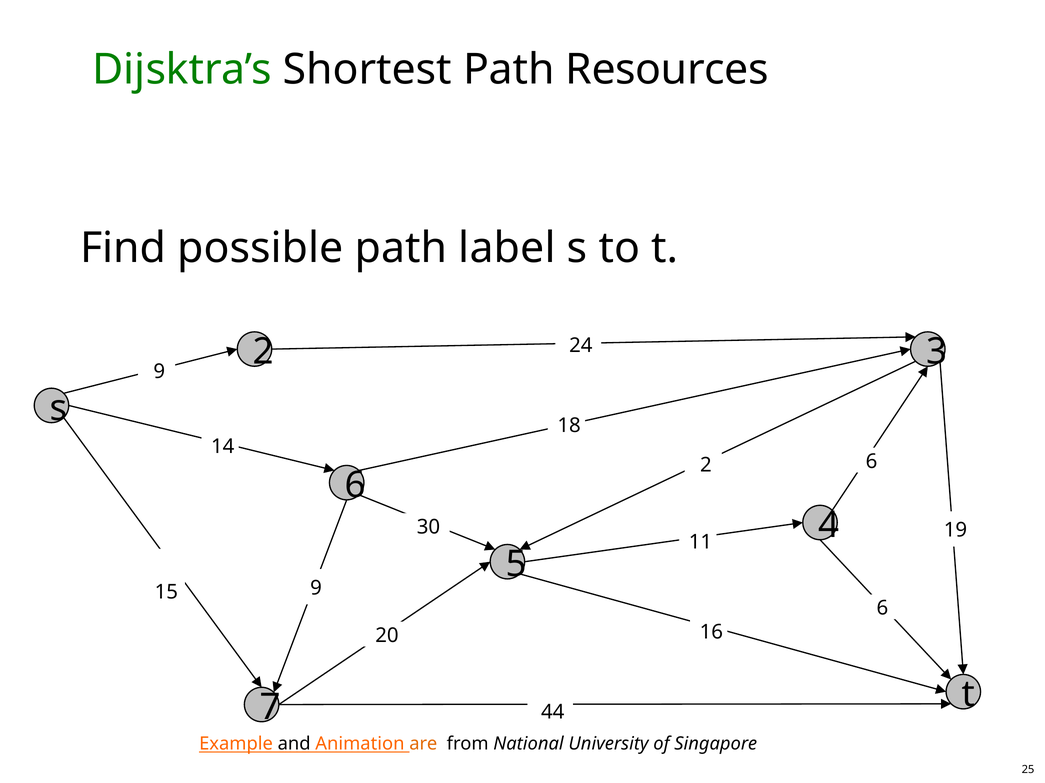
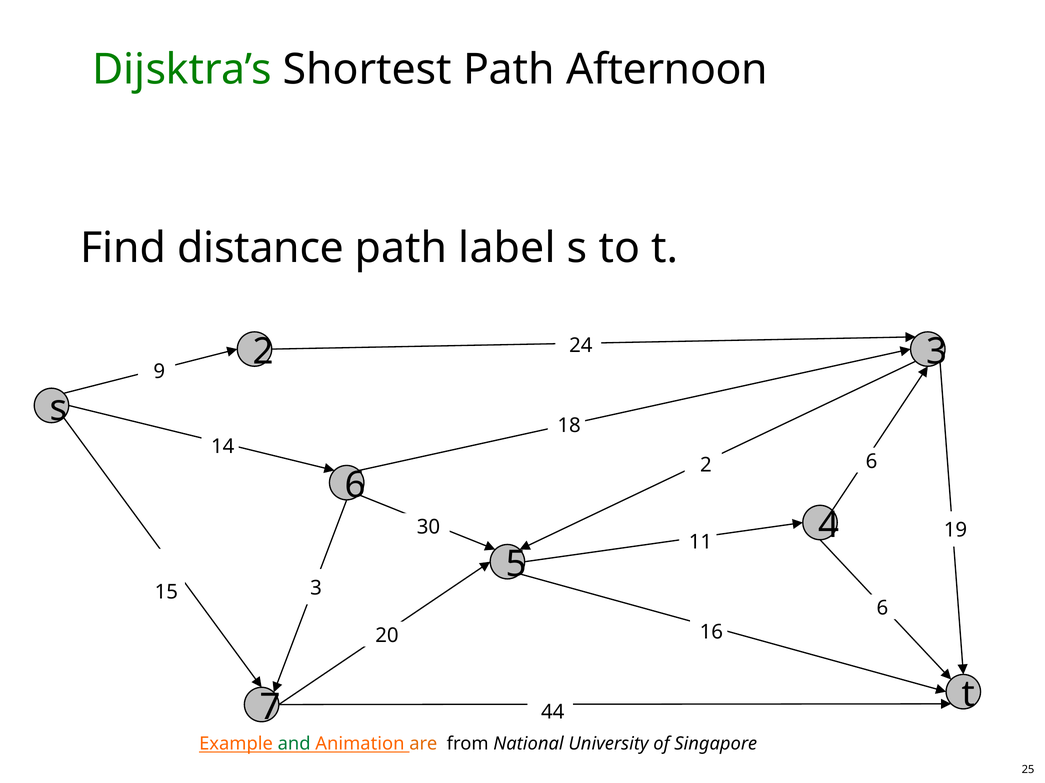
Resources: Resources -> Afternoon (667, 70)
possible: possible -> distance (261, 248)
15 9: 9 -> 3 (316, 589)
and colour: black -> green (294, 745)
